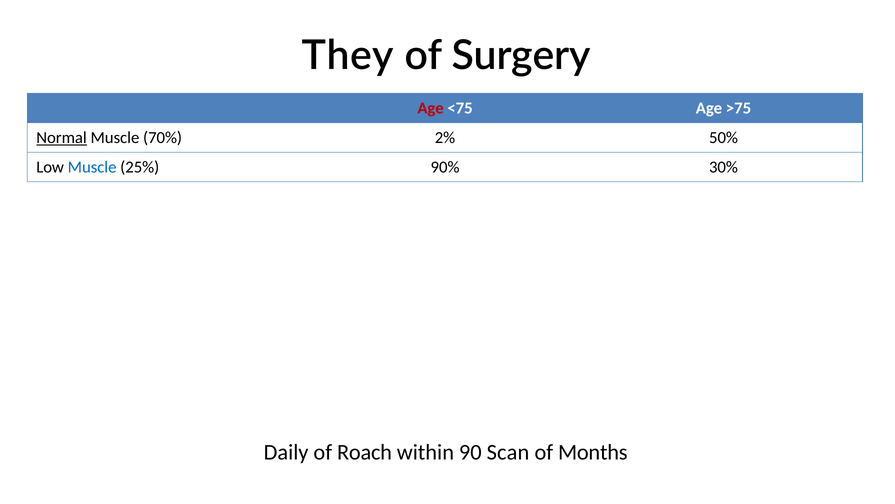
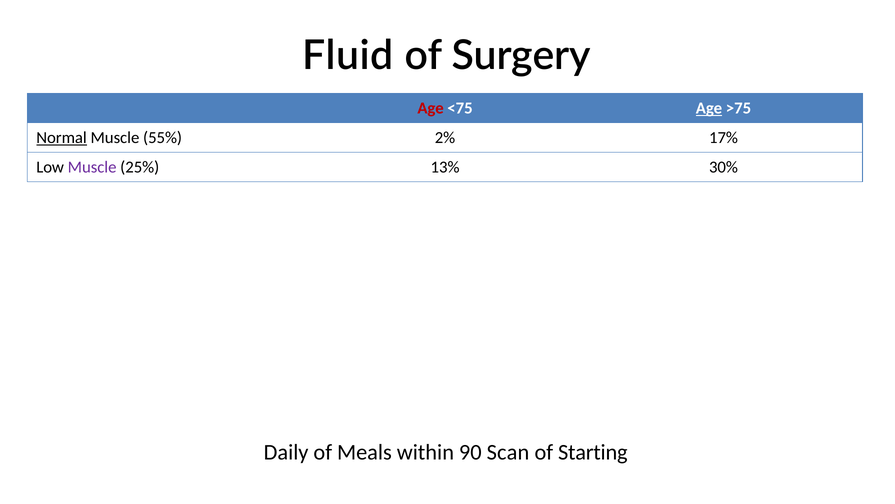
They: They -> Fluid (348, 55)
Age underline: none -> present (709, 108)
70%: 70% -> 55% (163, 138)
50%: 50% -> 17% (723, 138)
Muscle colour: blue -> purple (92, 167)
90%: 90% -> 13% (445, 167)
Roach: Roach -> Meals (364, 452)
Months: Months -> Starting (593, 452)
